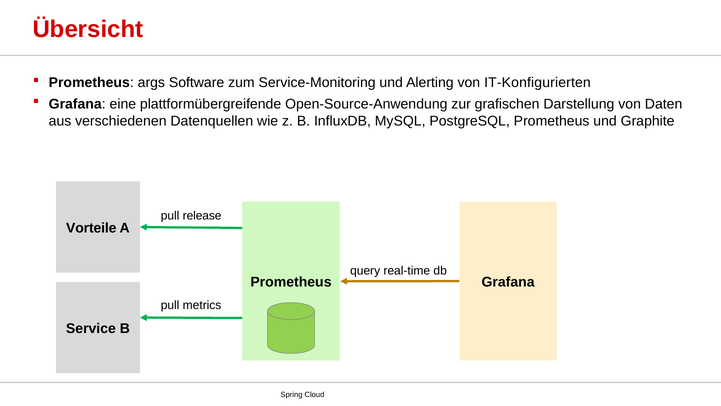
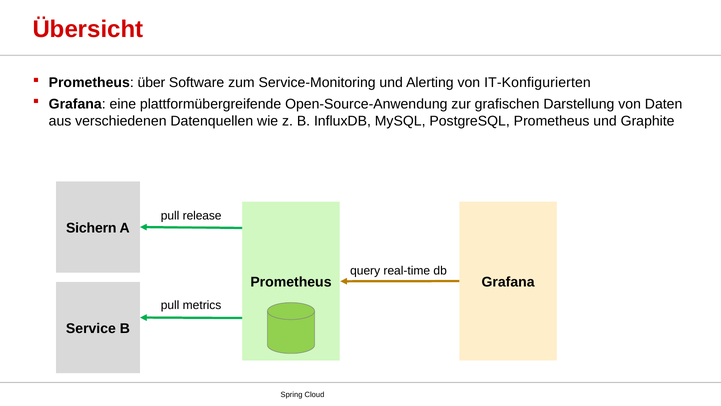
args: args -> über (151, 83)
Vorteile: Vorteile -> Sichern (91, 228)
